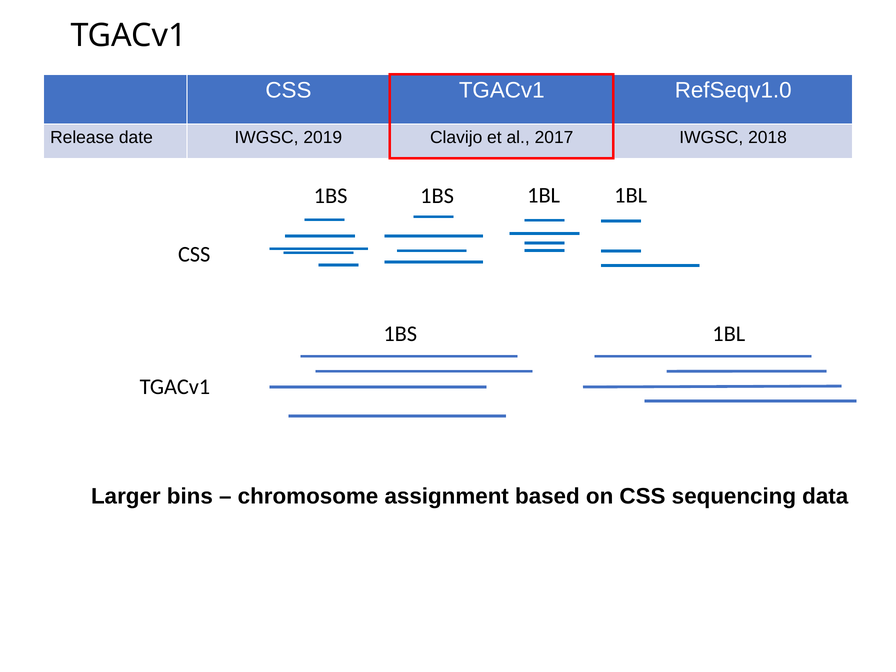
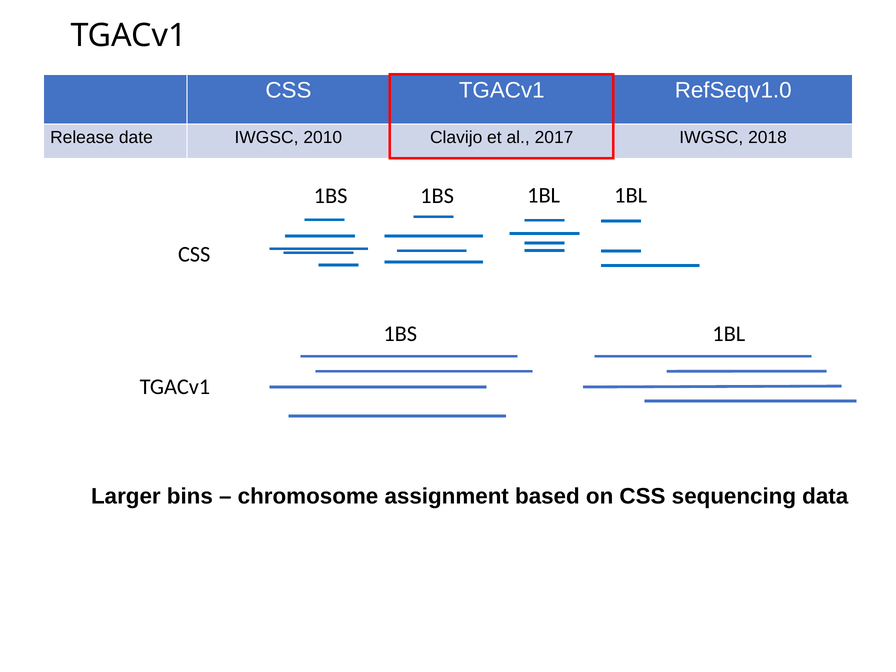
2019: 2019 -> 2010 (323, 138)
